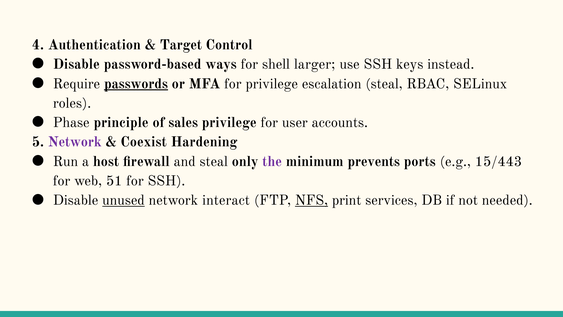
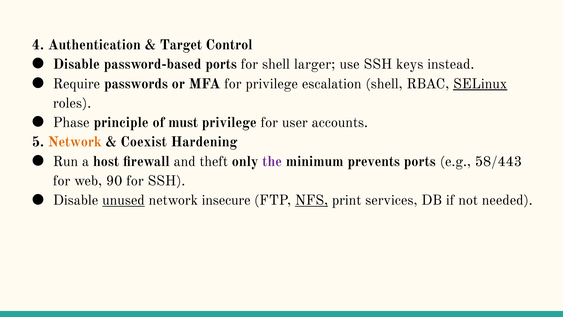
password-based ways: ways -> ports (221, 64)
passwords underline: present -> none (136, 84)
escalation steal: steal -> shell (384, 84)
SELinux underline: none -> present (480, 84)
sales: sales -> must (183, 122)
Network colour: purple -> orange (75, 142)
and steal: steal -> theft (214, 161)
15/443: 15/443 -> 58/443 (498, 161)
51: 51 -> 90 (114, 181)
interact: interact -> insecure (226, 200)
